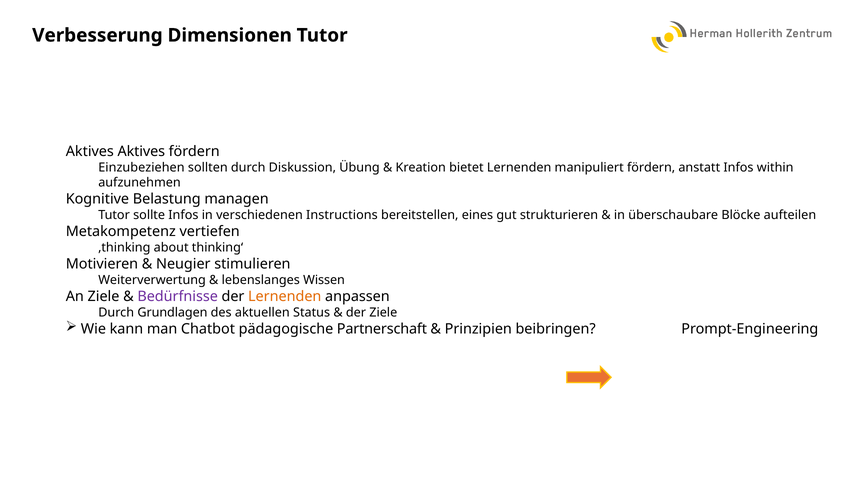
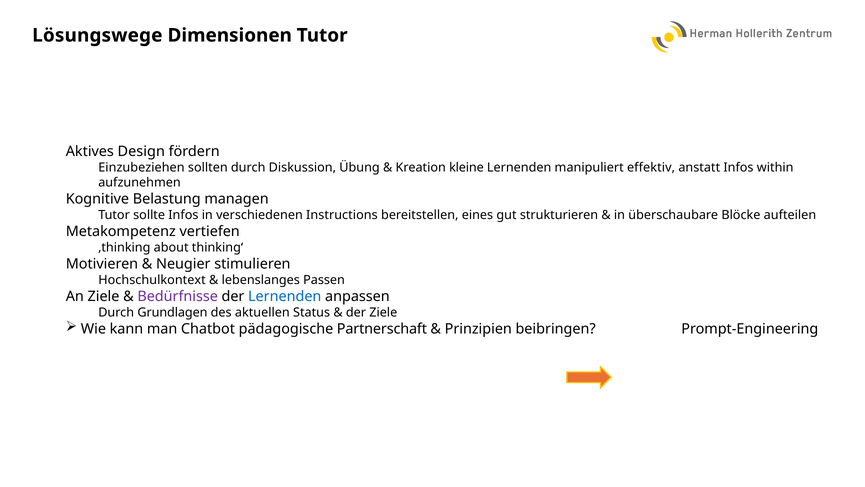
Verbesserung: Verbesserung -> Lösungswege (97, 35)
Aktives Aktives: Aktives -> Design (141, 151)
bietet: bietet -> kleine (466, 167)
manipuliert fördern: fördern -> effektiv (651, 167)
Weiterverwertung: Weiterverwertung -> Hochschulkontext (152, 280)
Wissen: Wissen -> Passen (324, 280)
Lernenden colour: orange -> blue (285, 296)
